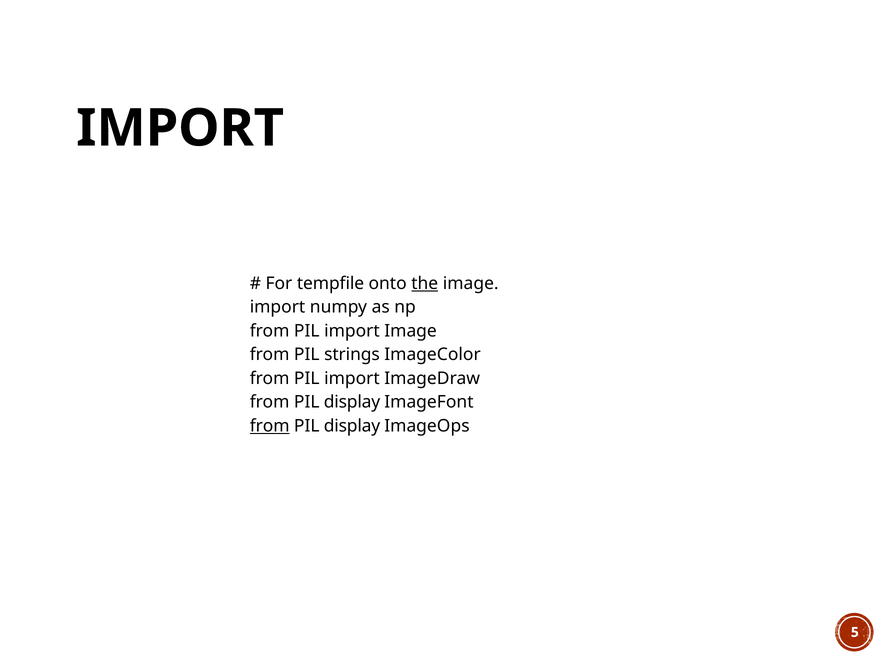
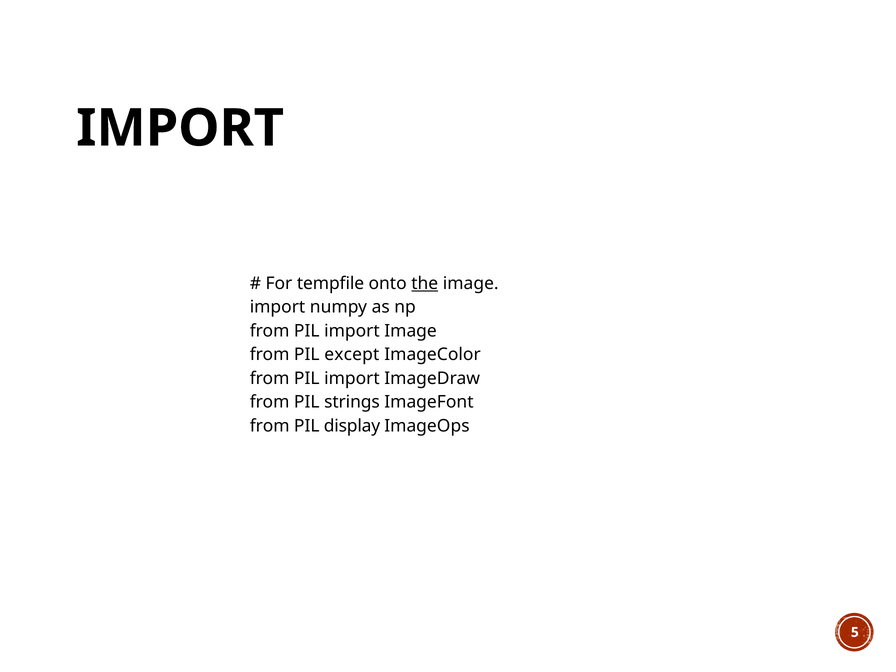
strings: strings -> except (352, 355)
display: display -> strings (352, 402)
from underline: present -> none (270, 426)
